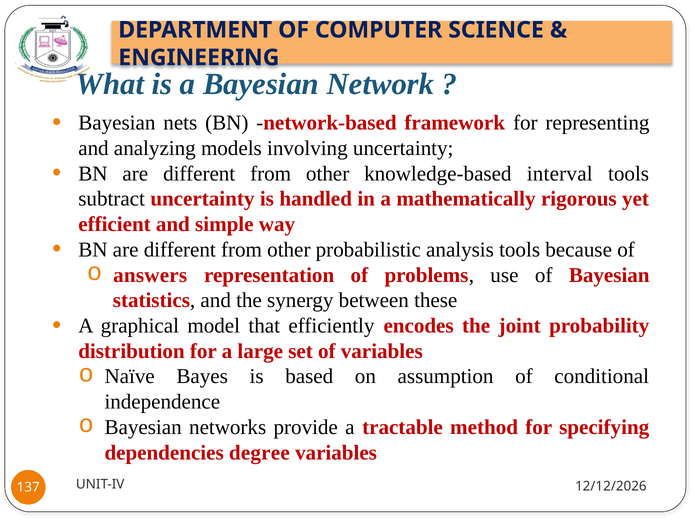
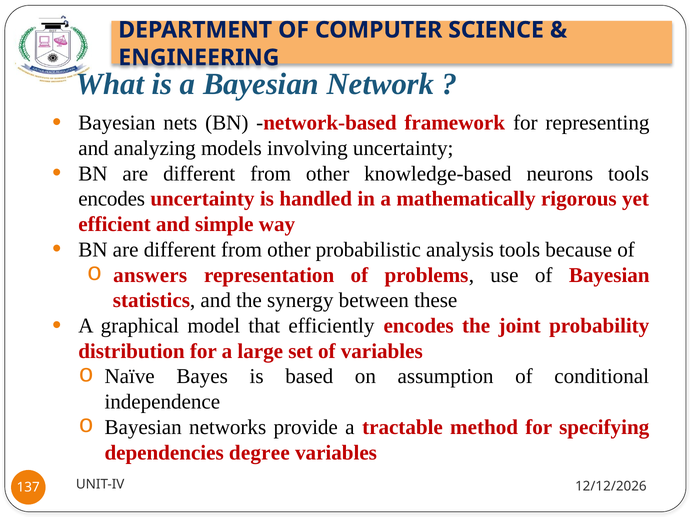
interval: interval -> neurons (560, 173)
subtract: subtract -> encodes (112, 199)
